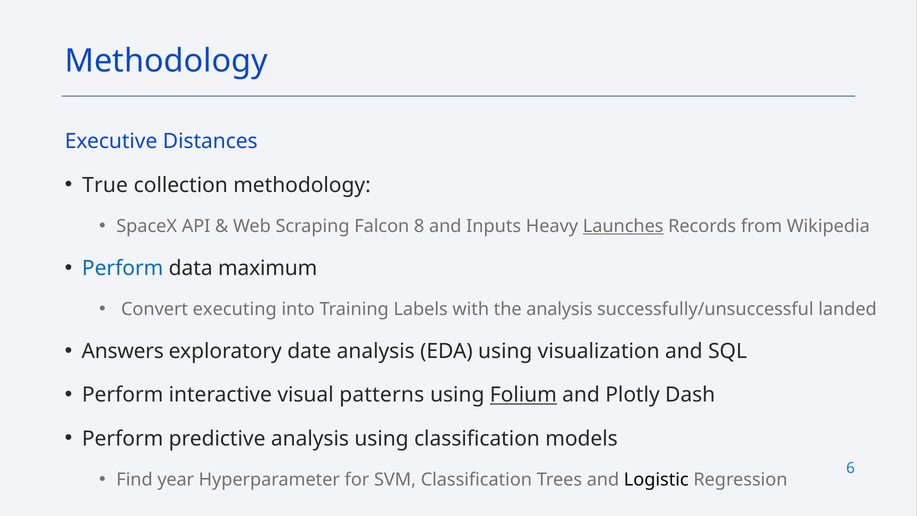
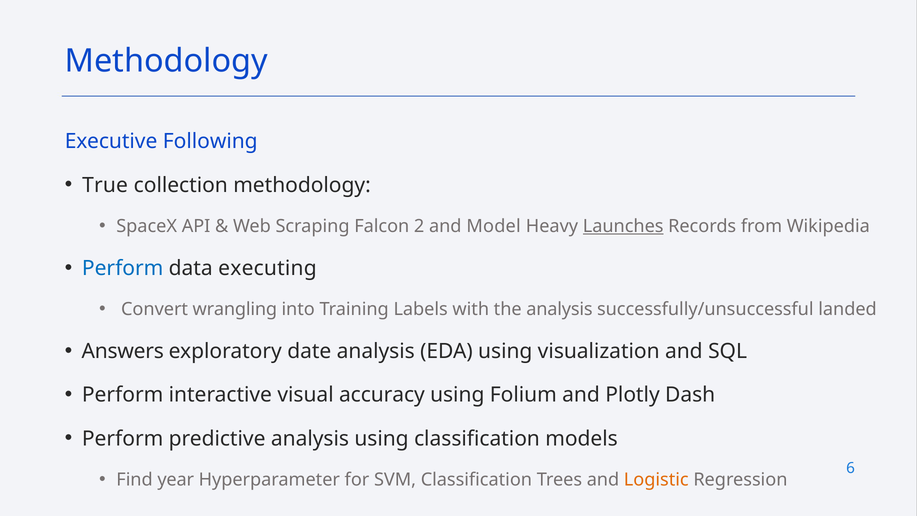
Distances: Distances -> Following (210, 141)
8: 8 -> 2 (419, 226)
Inputs: Inputs -> Model (494, 226)
maximum: maximum -> executing (267, 268)
executing: executing -> wrangling (235, 309)
patterns: patterns -> accuracy (382, 395)
Folium underline: present -> none (523, 395)
Logistic colour: black -> orange (656, 479)
